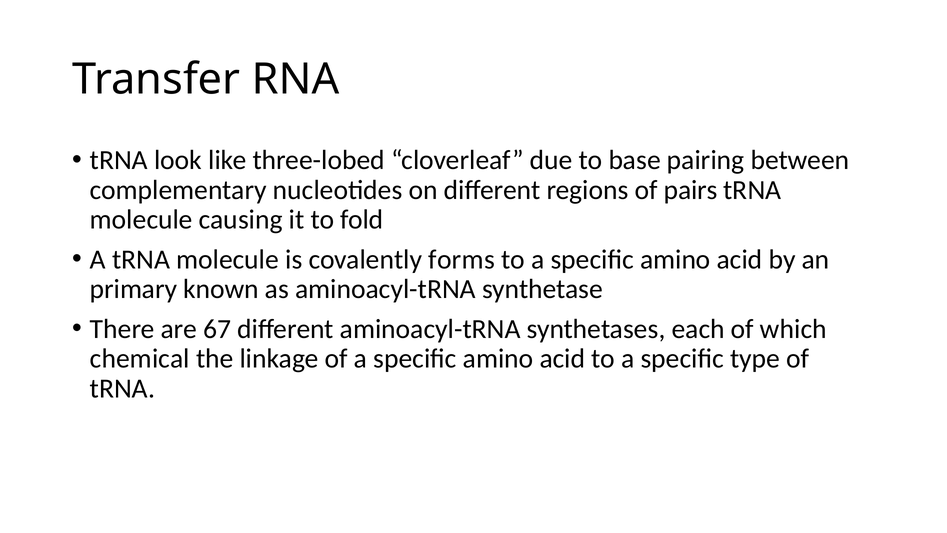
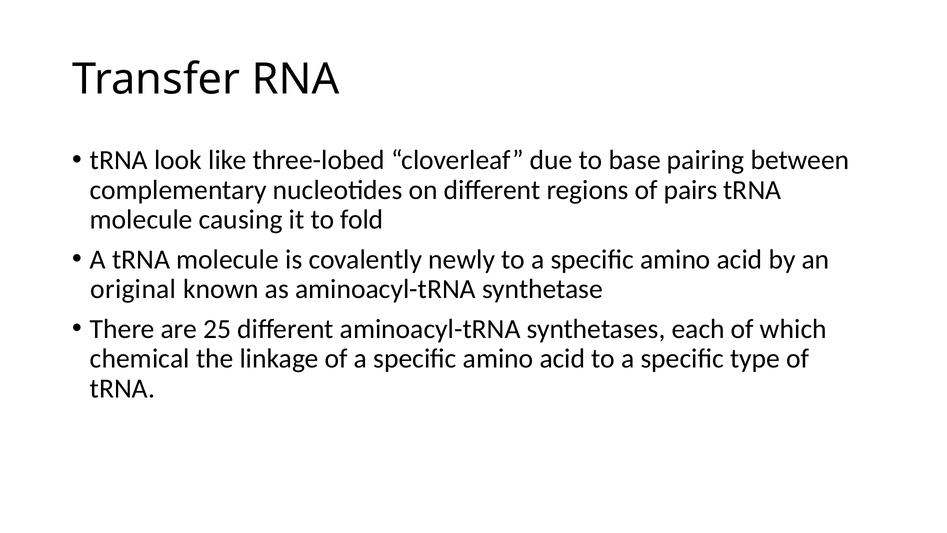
forms: forms -> newly (462, 259)
primary: primary -> original (133, 289)
67: 67 -> 25 (217, 329)
